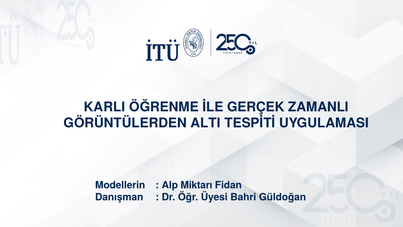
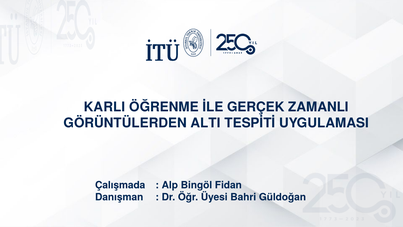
Modellerin: Modellerin -> Çalışmada (120, 185)
Miktarı: Miktarı -> Bingöl (196, 185)
